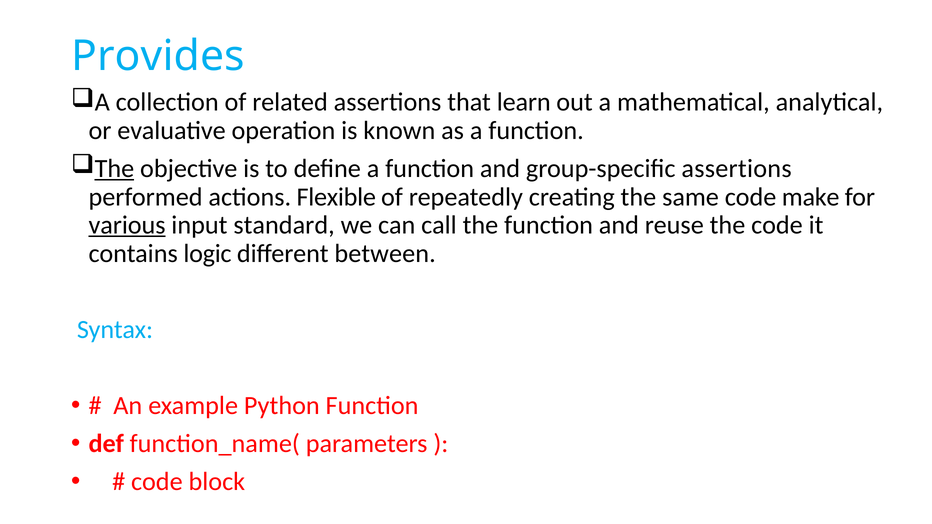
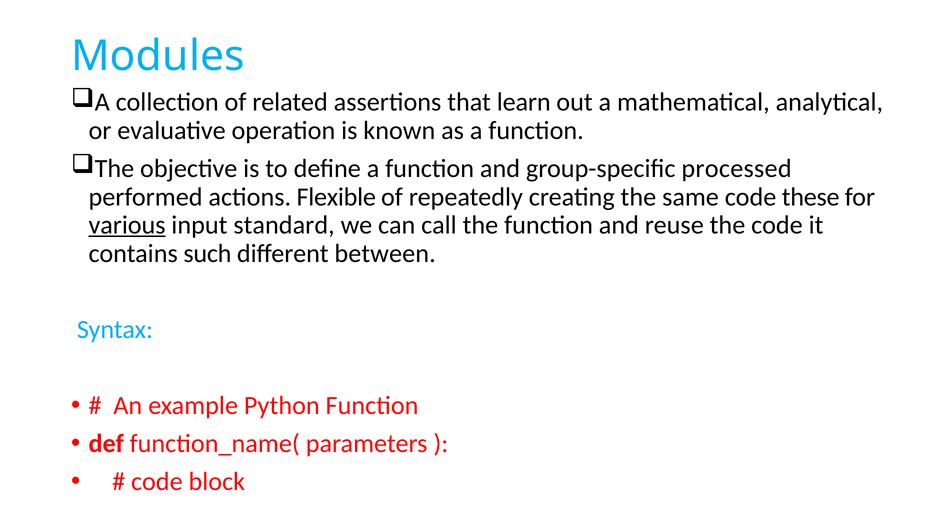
Provides: Provides -> Modules (158, 56)
The underline: present -> none (114, 169)
group-specific assertions: assertions -> processed (737, 169)
make: make -> these (811, 197)
logic: logic -> such (207, 254)
